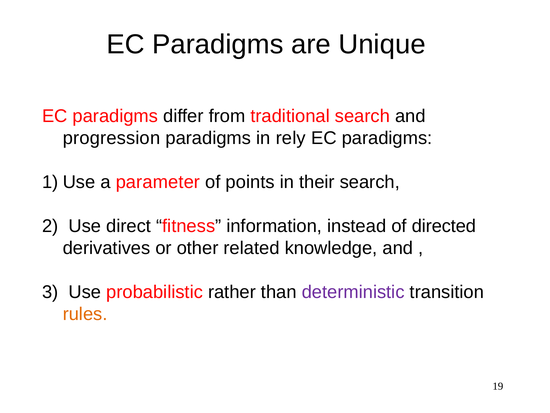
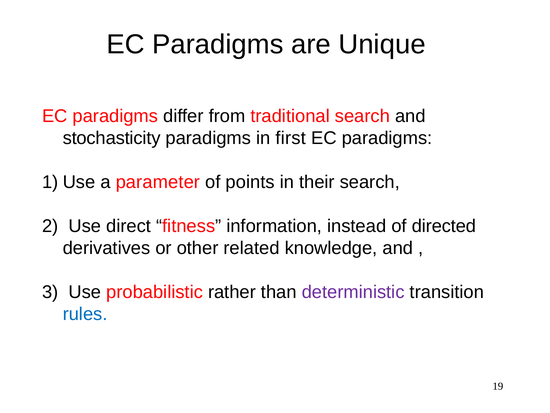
progression: progression -> stochasticity (112, 138)
rely: rely -> first (291, 138)
rules colour: orange -> blue (85, 314)
